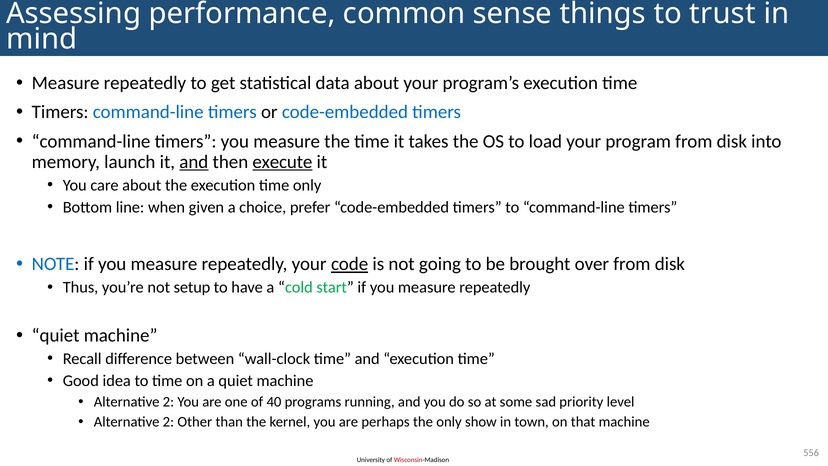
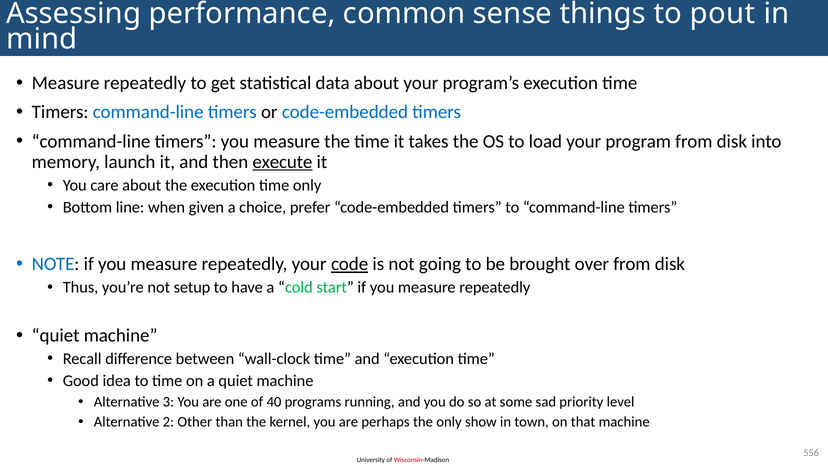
trust: trust -> pout (723, 14)
and underline: present -> none (194, 162)
2: 2 -> 3 (168, 402)
